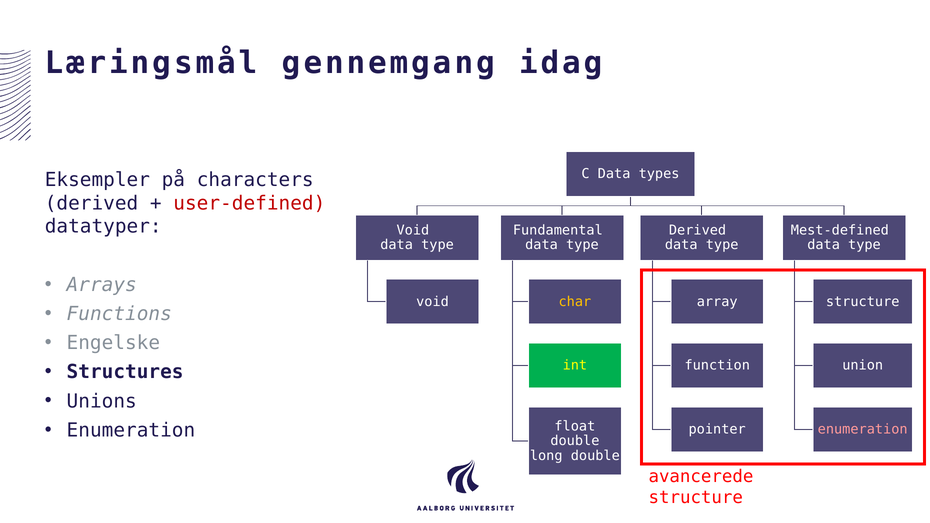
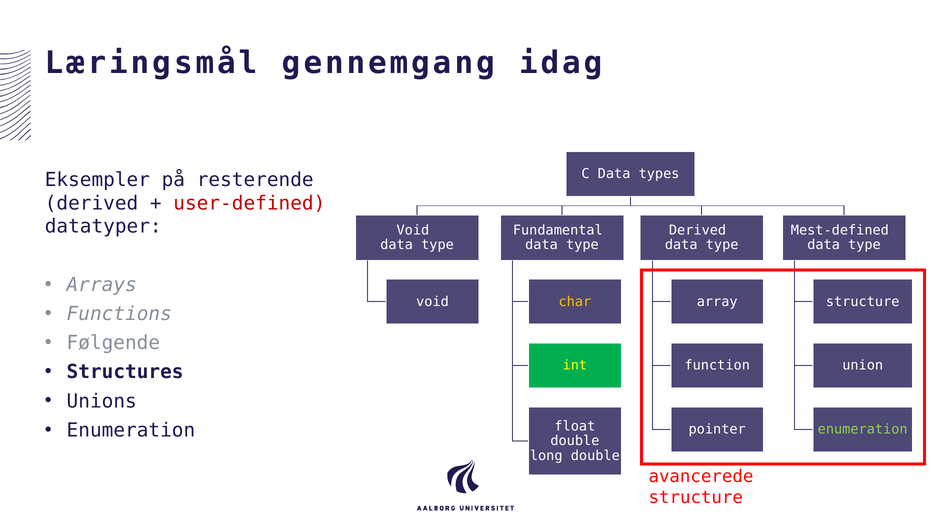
characters: characters -> resterende (255, 180)
Engelske: Engelske -> Følgende (113, 343)
enumeration colour: pink -> light green (863, 429)
